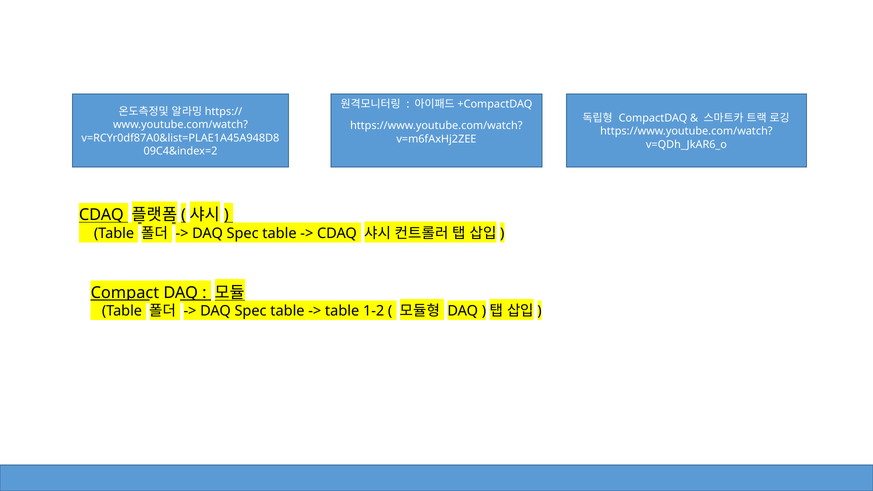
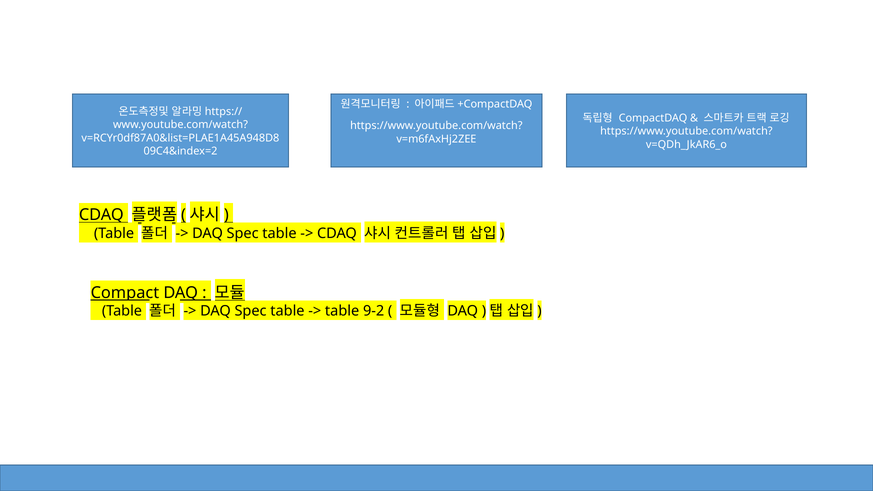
1-2: 1-2 -> 9-2 (374, 311)
